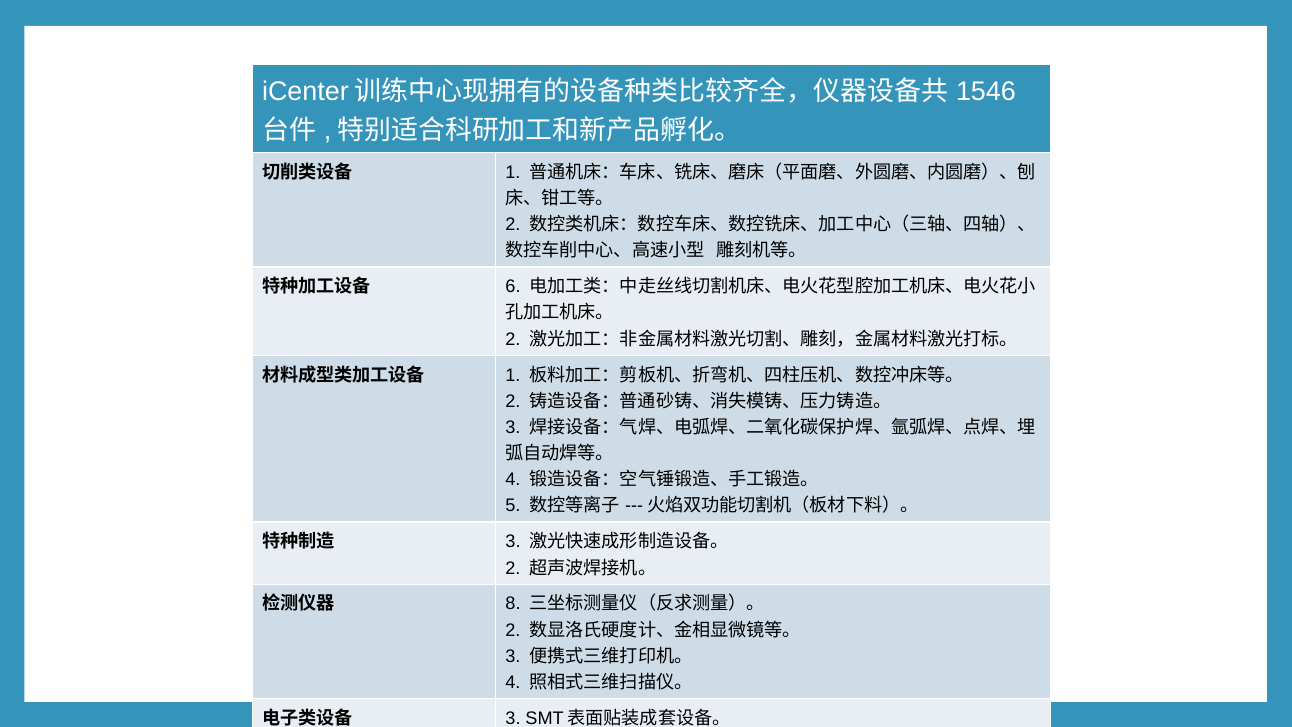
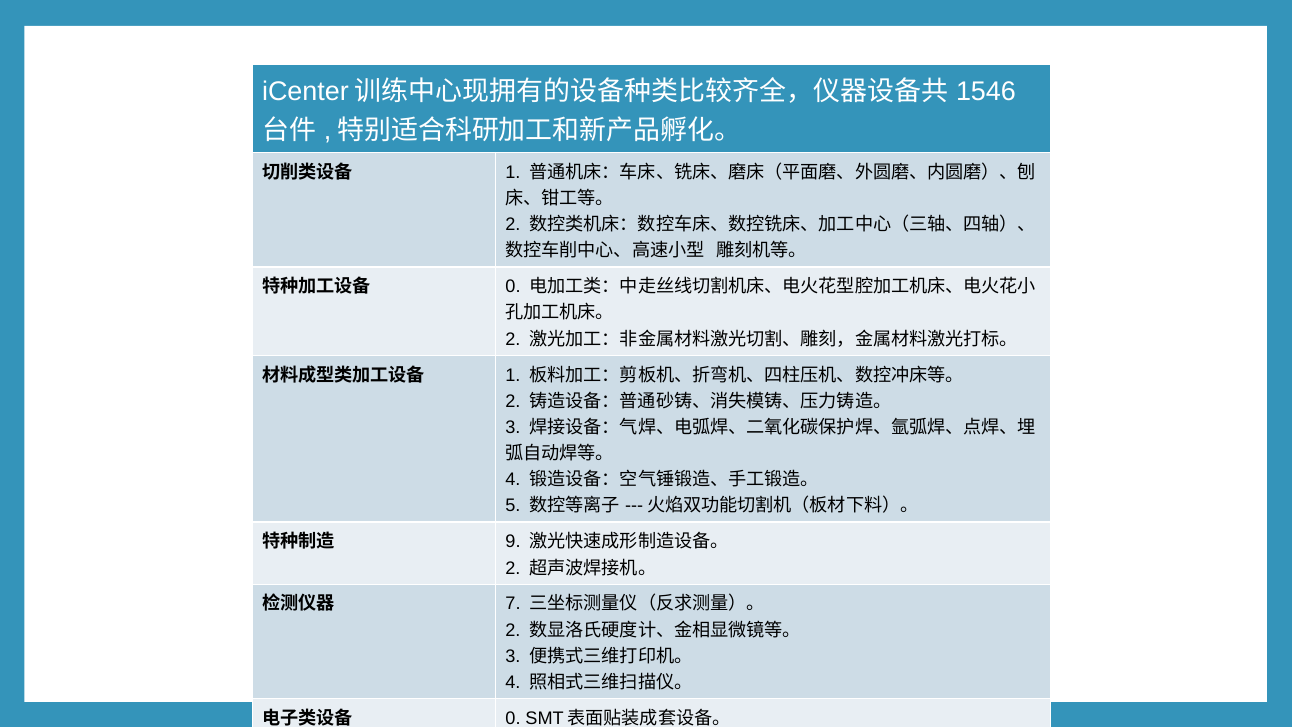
6: 6 -> 0 (513, 287)
3: 3 -> 9 (513, 542)
8: 8 -> 7 (513, 604)
3: 3 -> 0 (513, 718)
